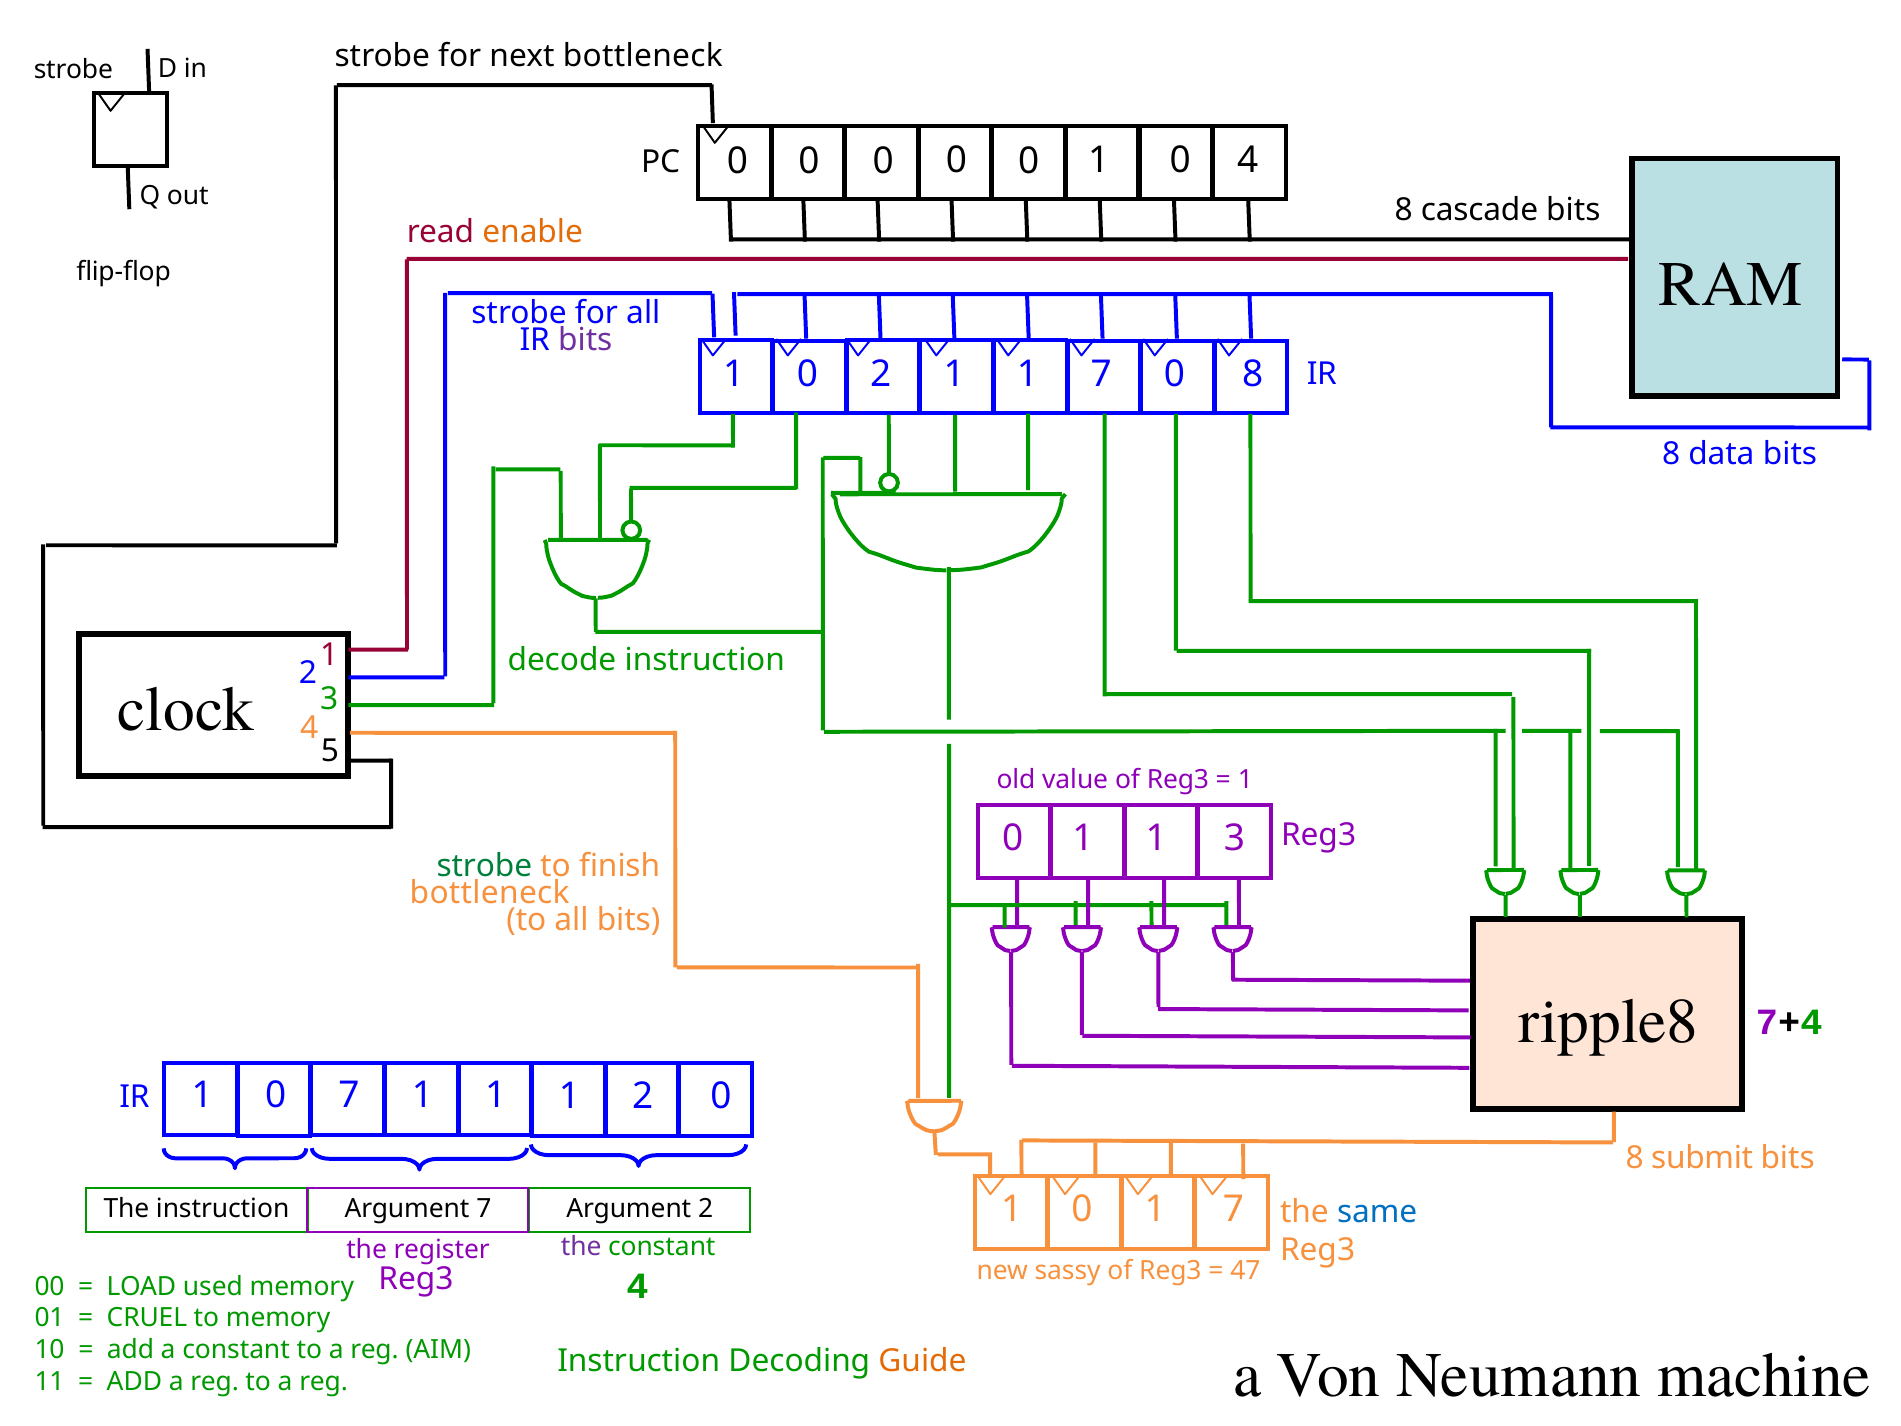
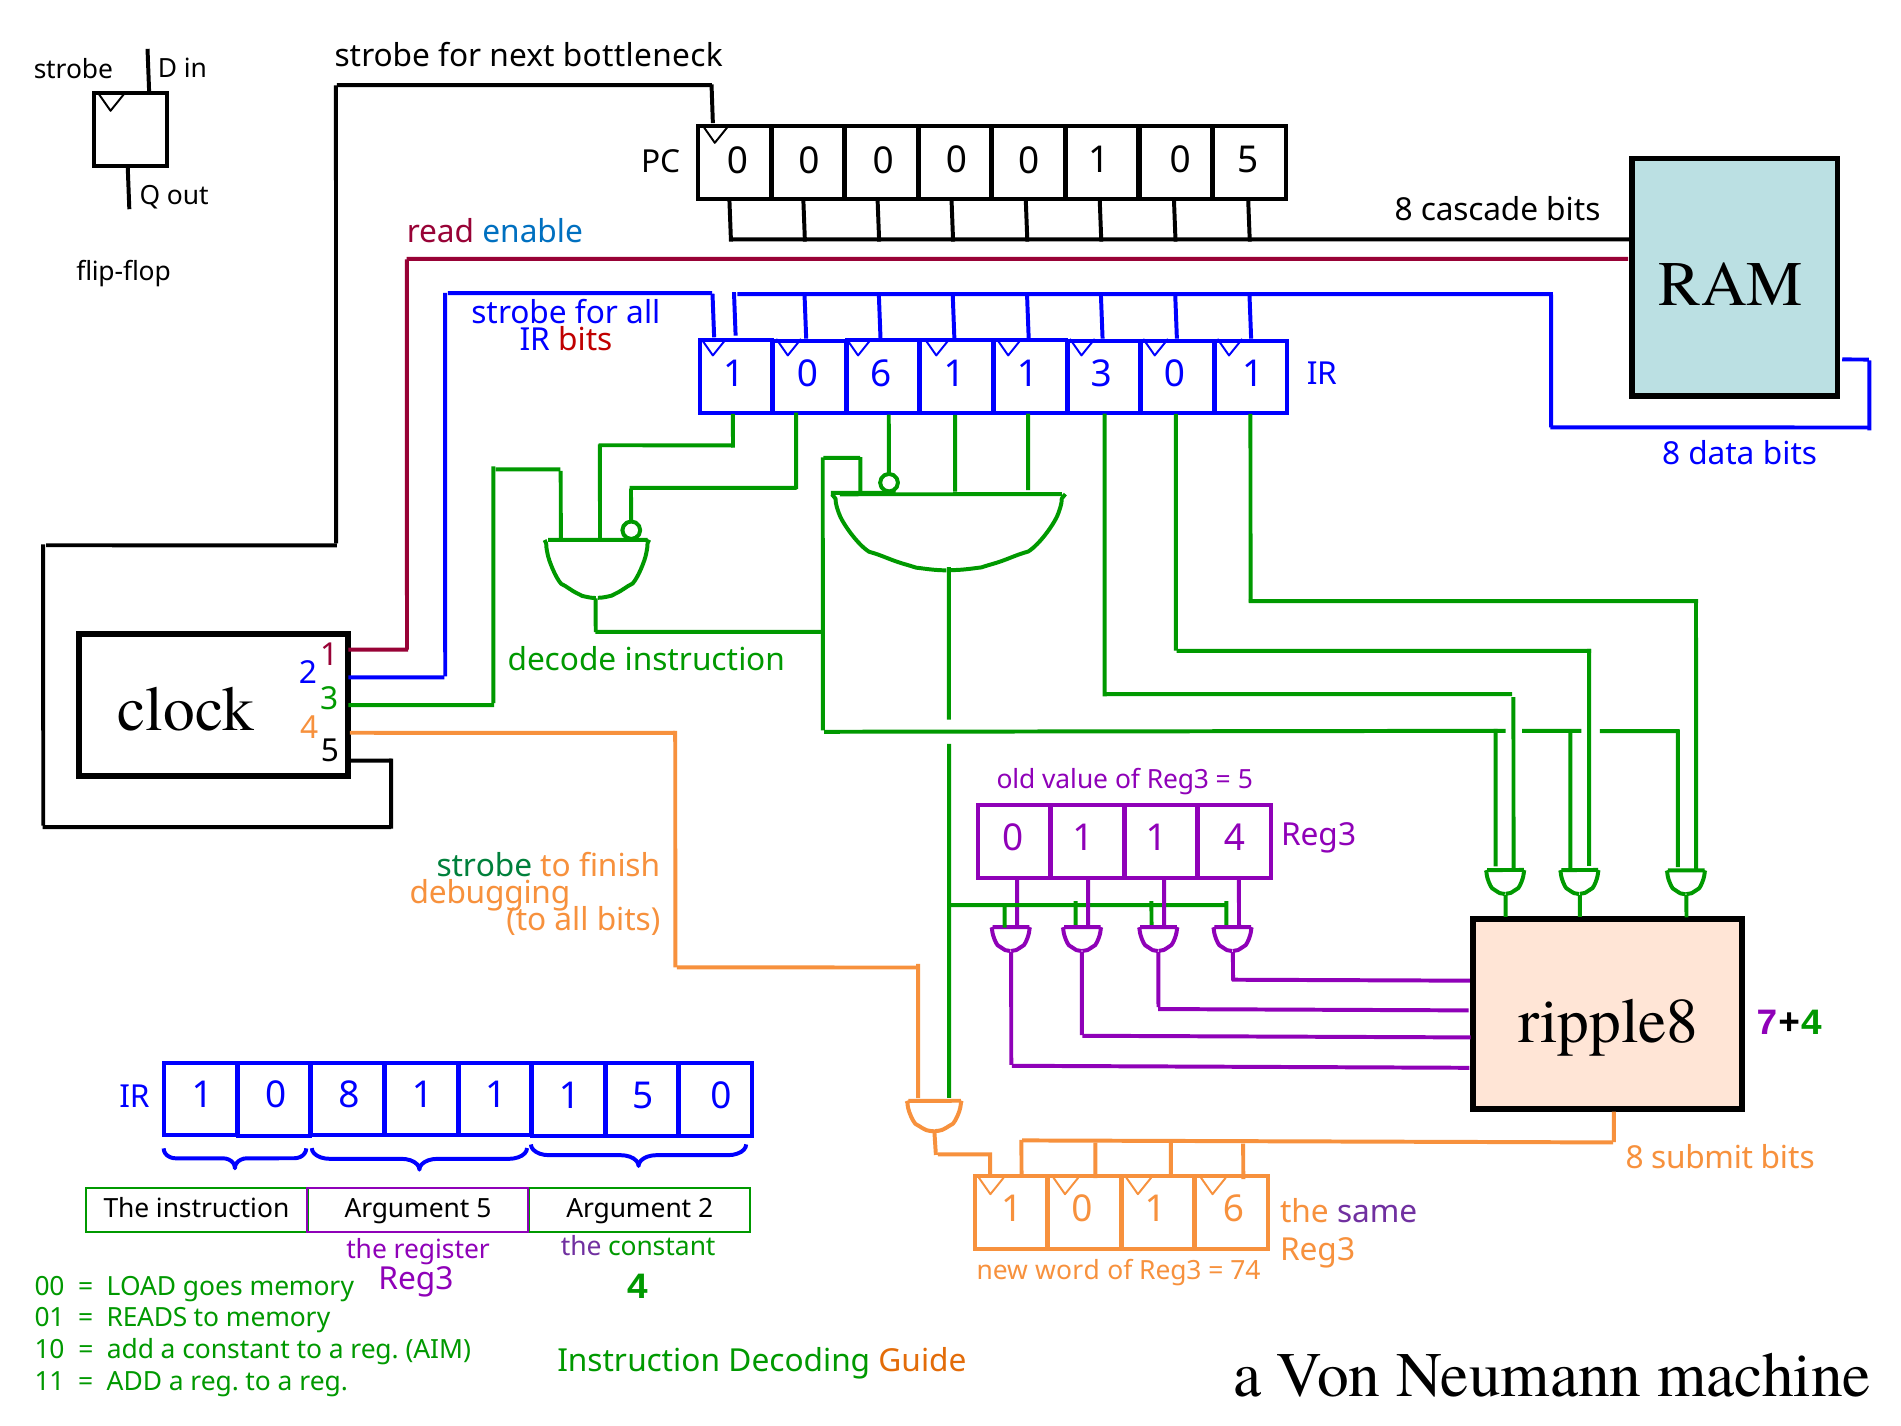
4: 4 -> 5 (1248, 161)
enable colour: orange -> blue (533, 232)
bits colour: purple -> red (585, 340)
0 2: 2 -> 6 (881, 374)
1 1 7: 7 -> 3 (1101, 374)
8: 8 -> 1 (1253, 374)
1: 1 -> 5 (1245, 779)
1 1 3: 3 -> 4 (1234, 838)
bottleneck: bottleneck -> debugging (490, 893)
0 7: 7 -> 8 (349, 1096)
1 1 2: 2 -> 5 (643, 1096)
0 1 7: 7 -> 6 (1233, 1209)
Argument 7: 7 -> 5 (484, 1209)
same colour: blue -> purple (1377, 1212)
sassy: sassy -> word (1067, 1270)
47: 47 -> 74 (1245, 1270)
used: used -> goes (213, 1286)
CRUEL: CRUEL -> READS (147, 1318)
